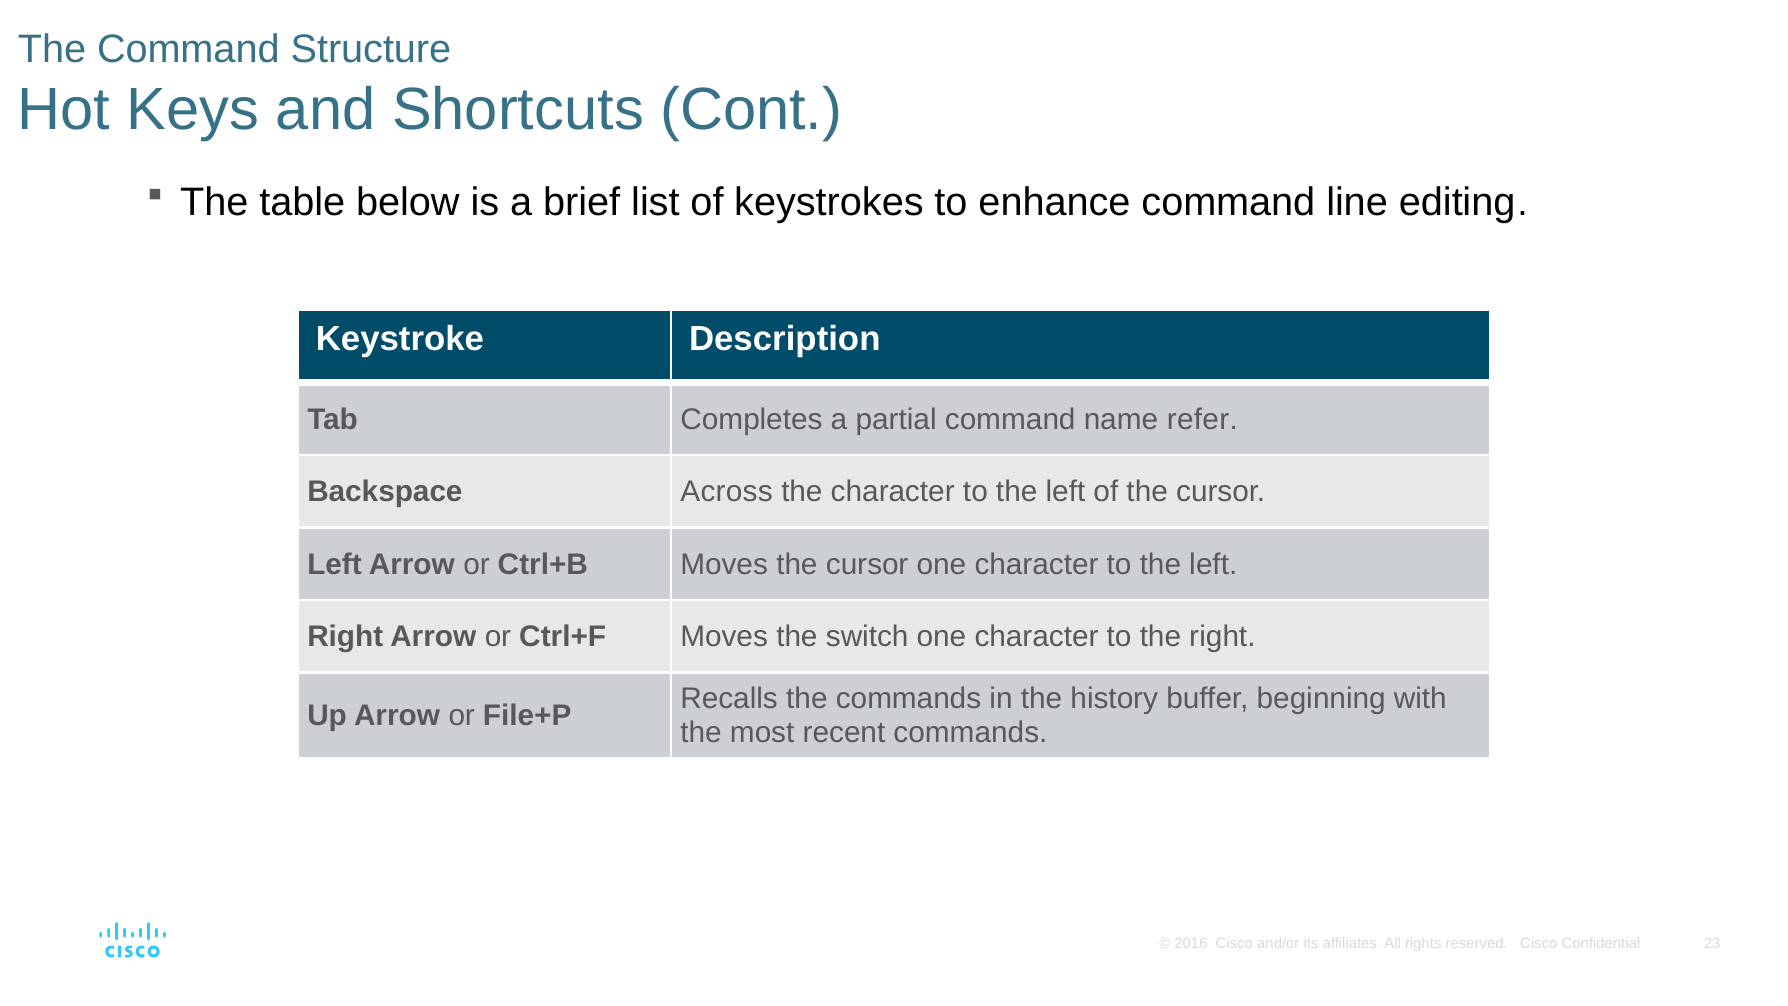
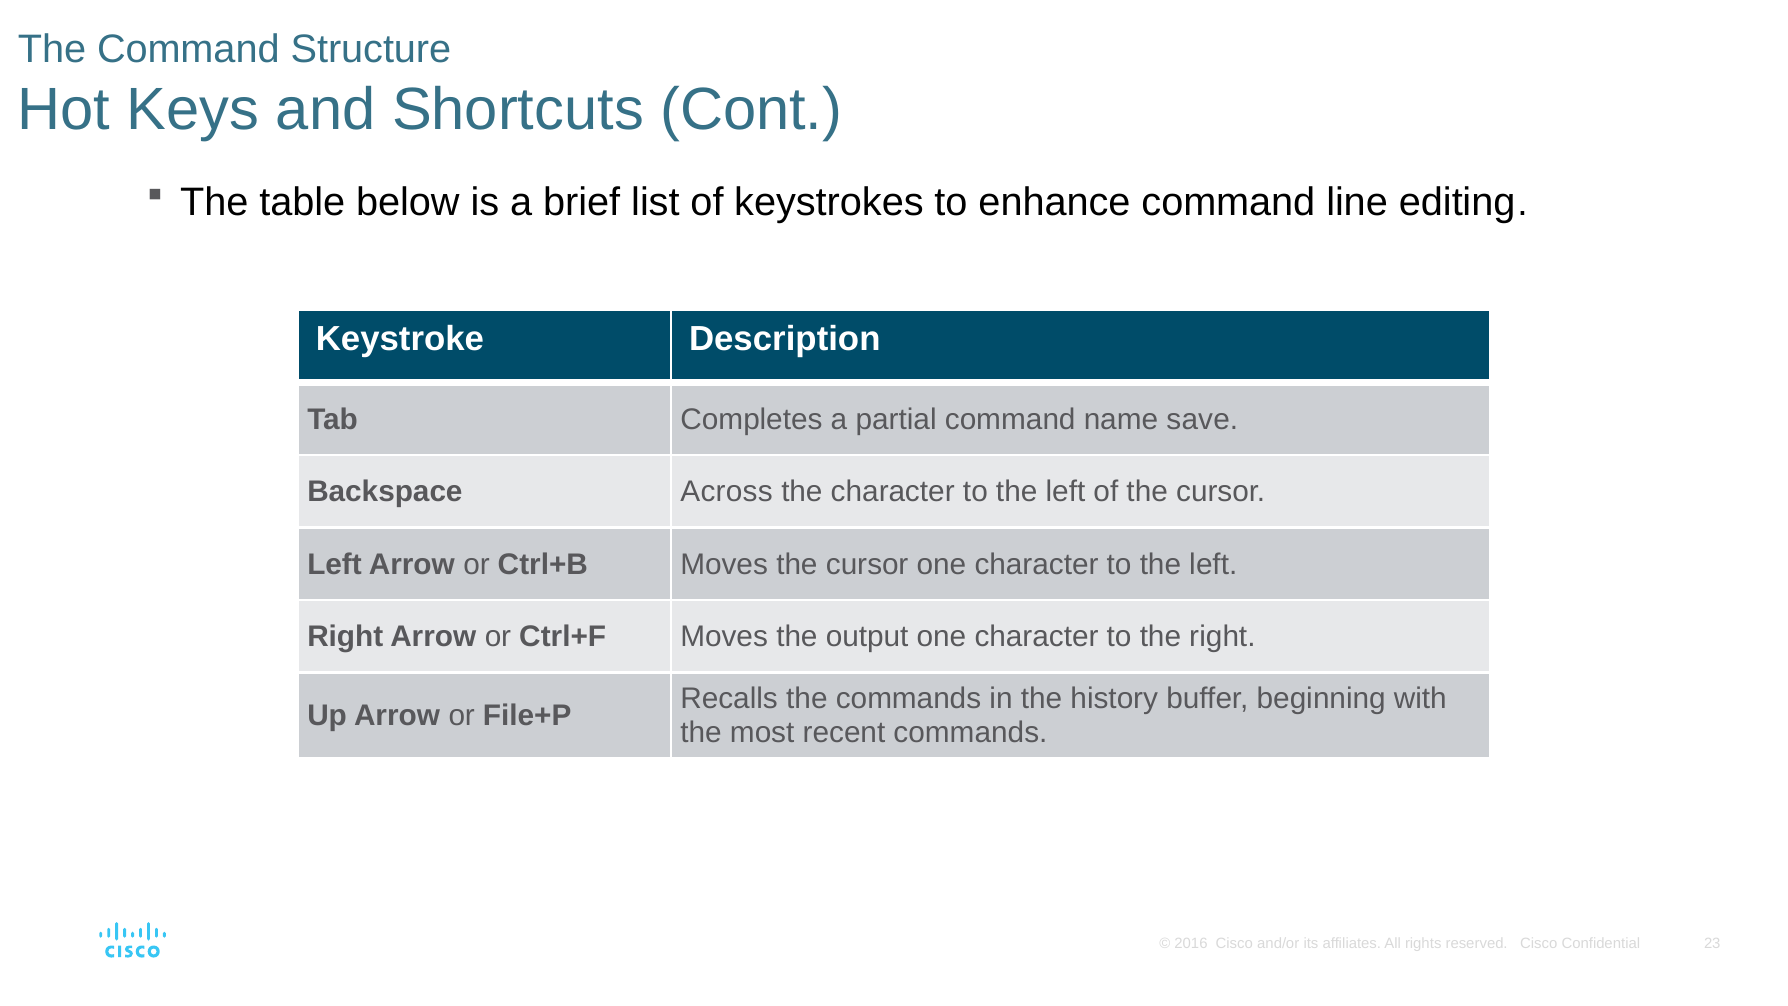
refer: refer -> save (1202, 419)
switch: switch -> output (867, 637)
